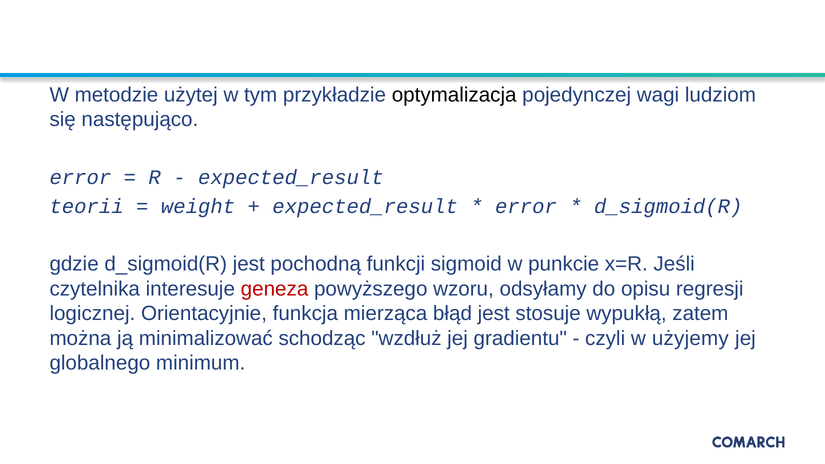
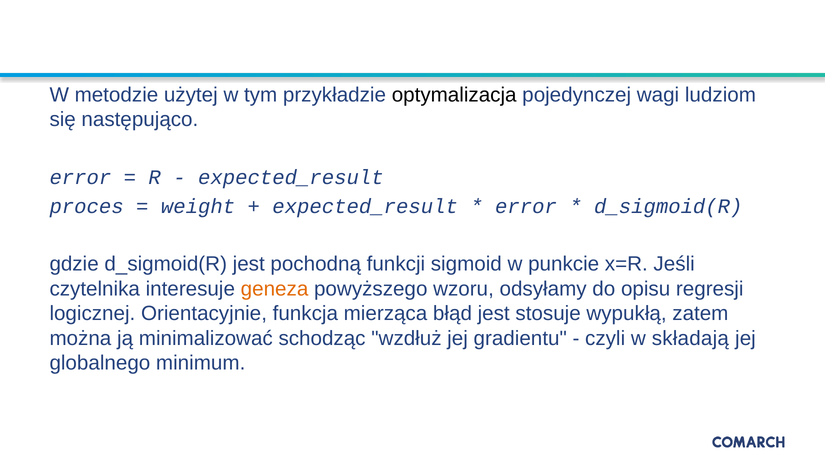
teorii: teorii -> proces (87, 206)
geneza colour: red -> orange (275, 289)
użyjemy: użyjemy -> składają (690, 338)
